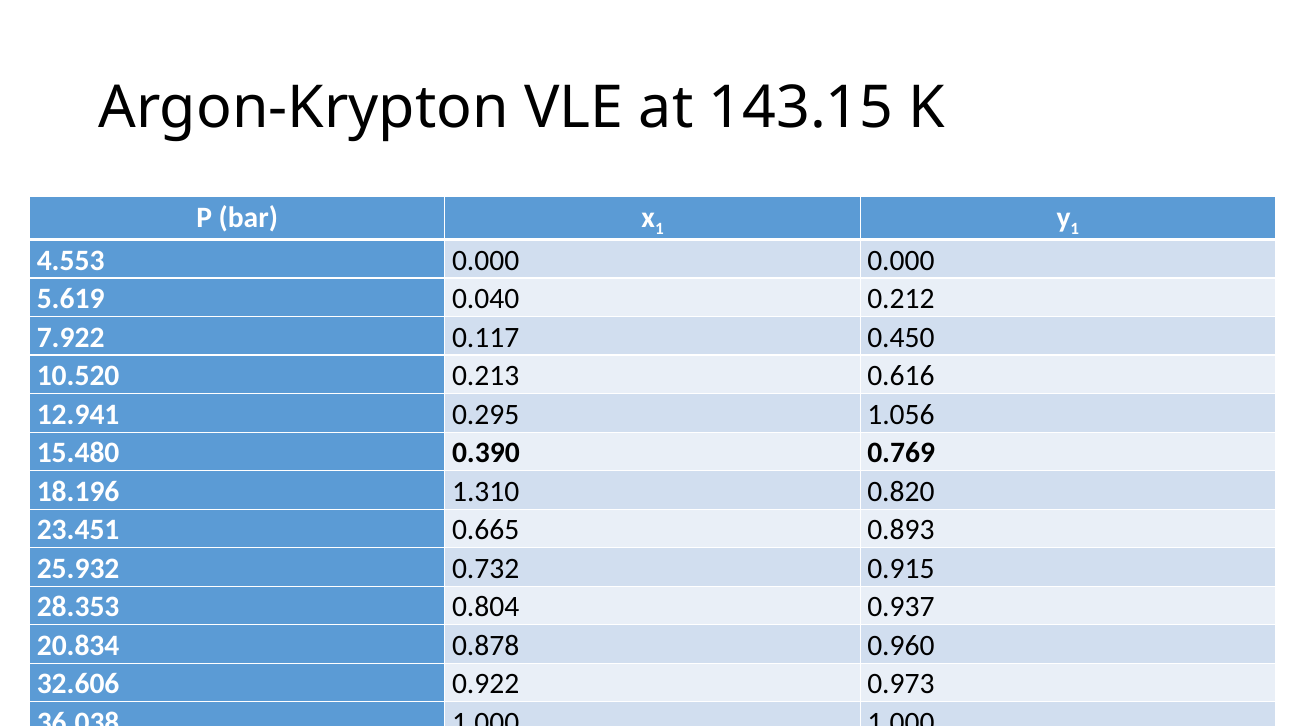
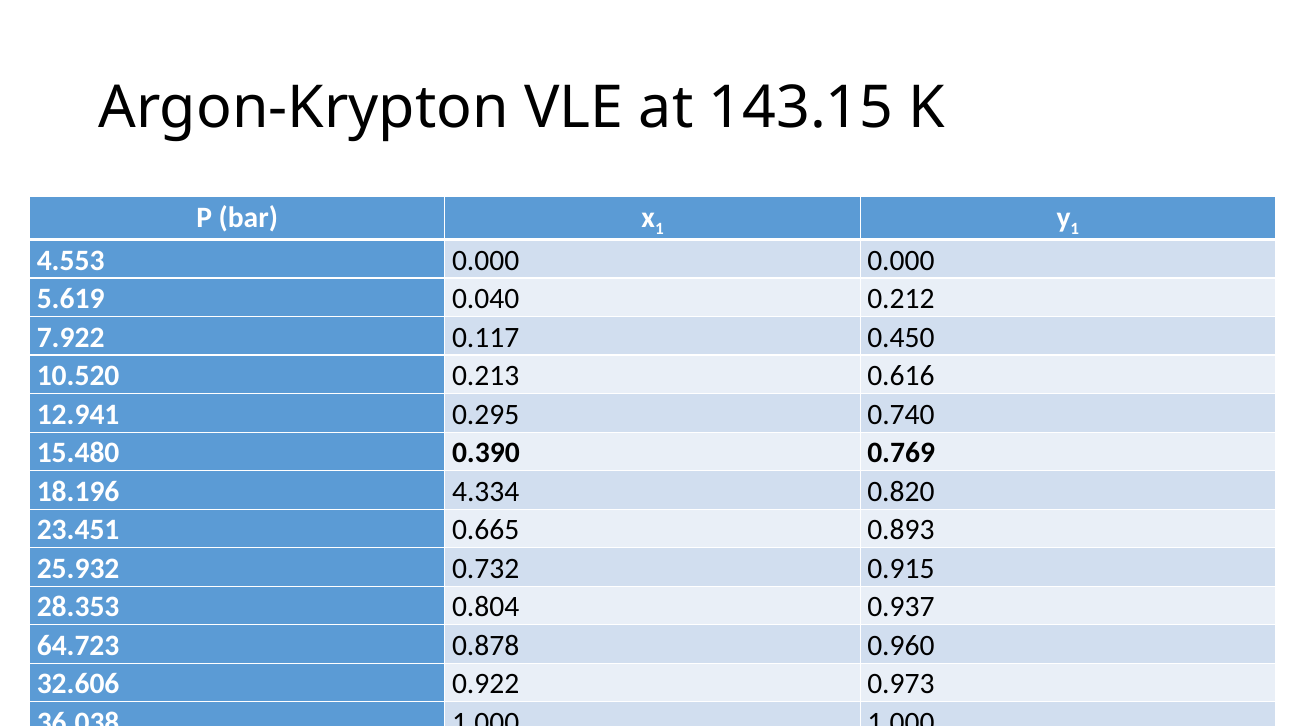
1.056: 1.056 -> 0.740 (901, 414)
1.310: 1.310 -> 4.334 (486, 491)
20.834: 20.834 -> 64.723 (78, 645)
